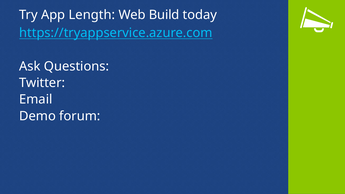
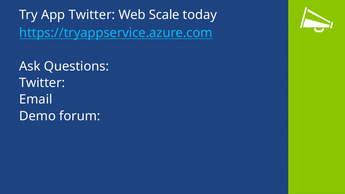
App Length: Length -> Twitter (92, 15)
Build: Build -> Scale (164, 15)
